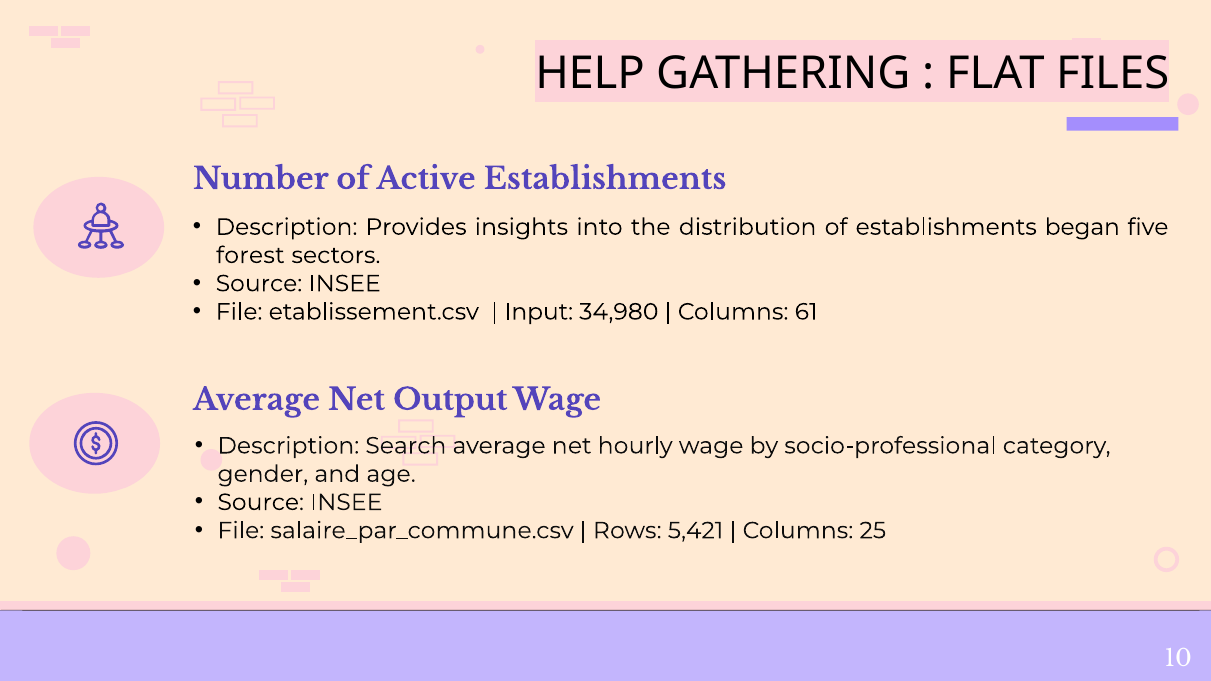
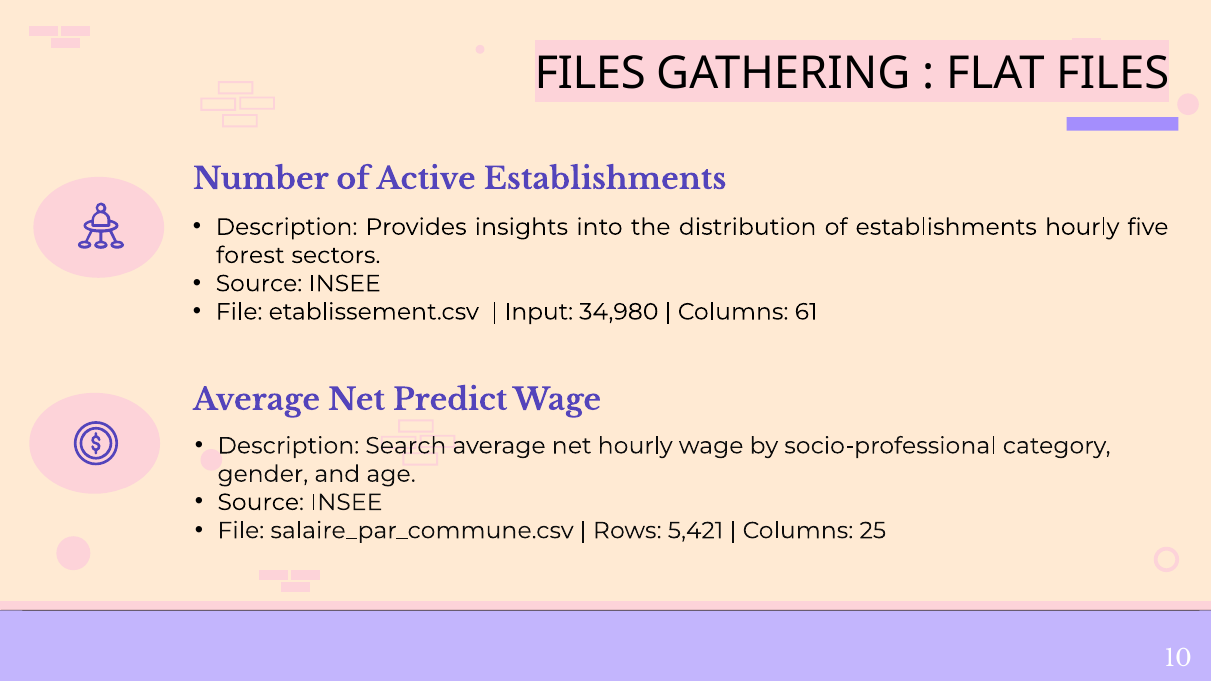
HELP: HELP -> FILES (590, 74)
establishments began: began -> hourly (1082, 227)
Output: Output -> Predict (450, 400)
